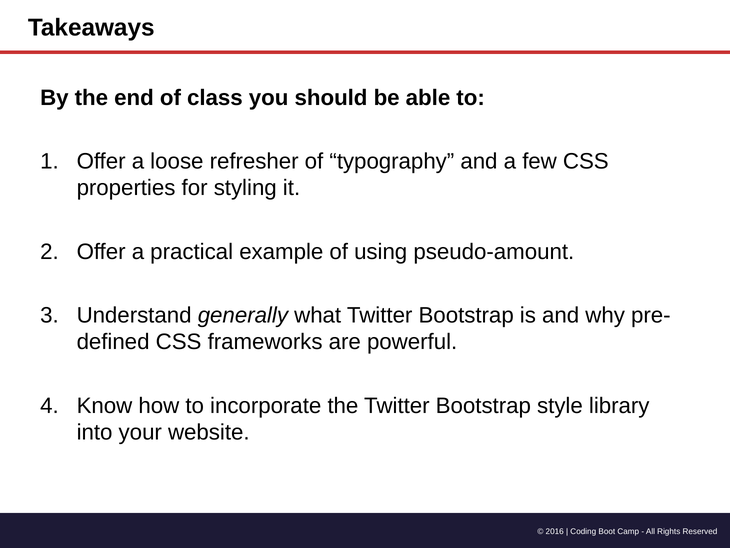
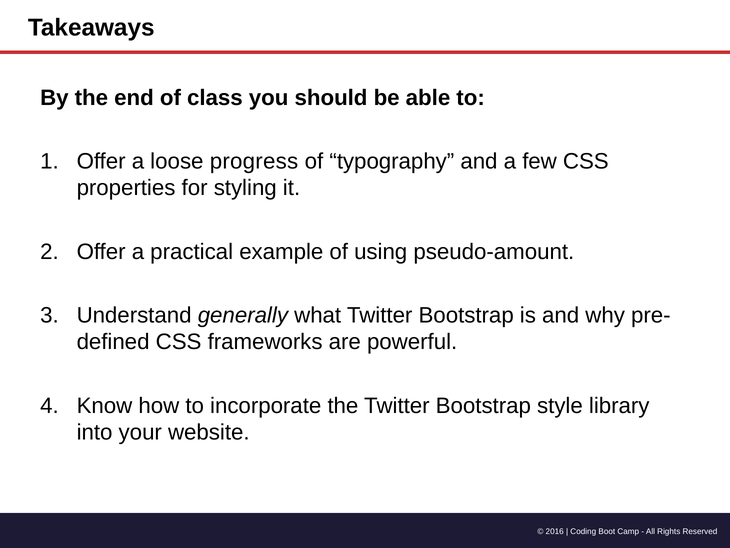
refresher: refresher -> progress (254, 161)
